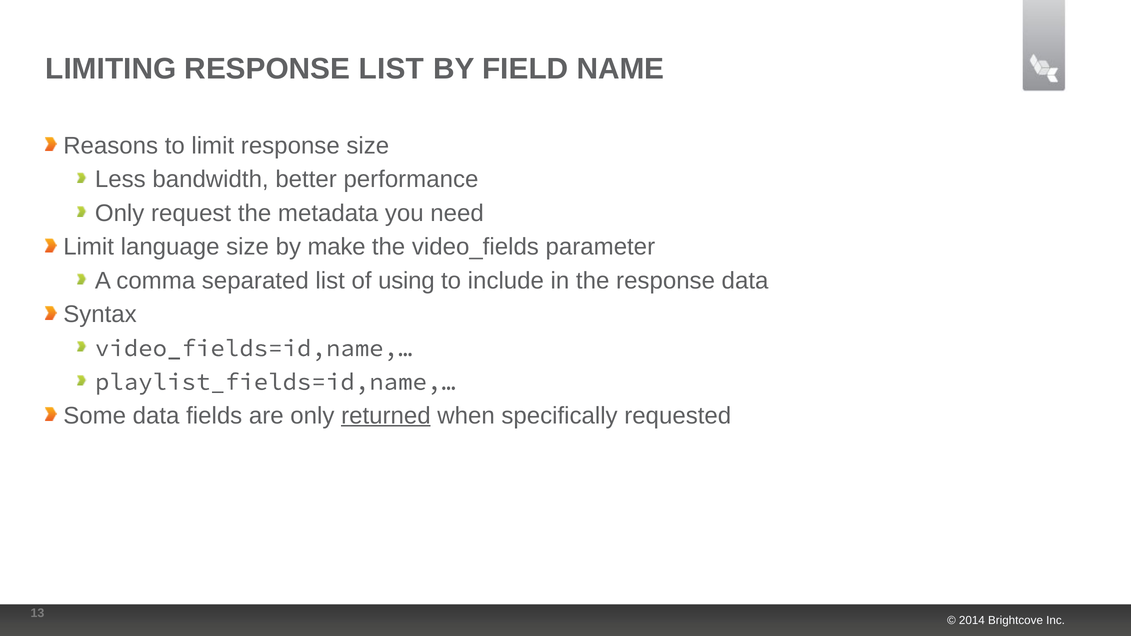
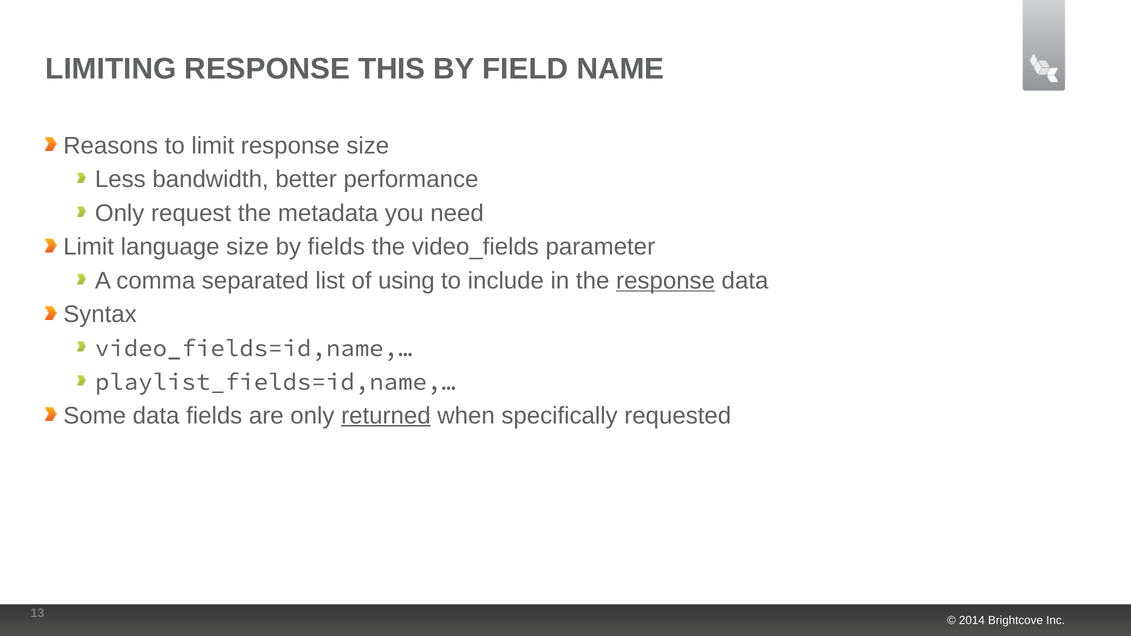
RESPONSE LIST: LIST -> THIS (392, 69)
by make: make -> fields (336, 247)
response underline: none -> present (666, 281)
